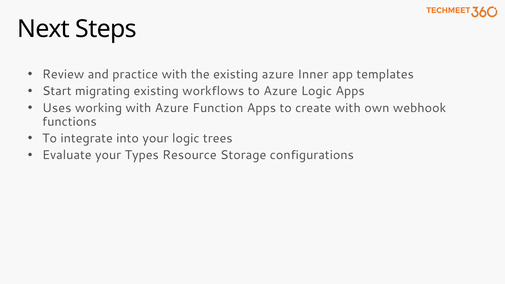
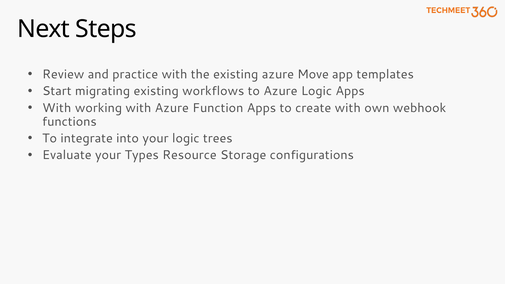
Inner: Inner -> Move (313, 74)
Uses: Uses -> With (57, 108)
